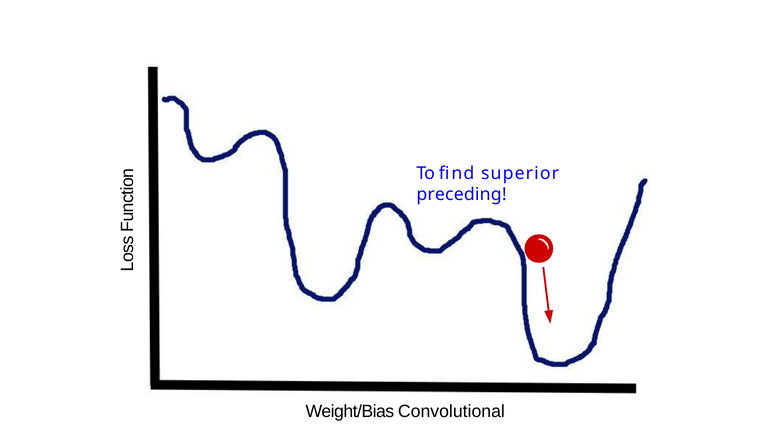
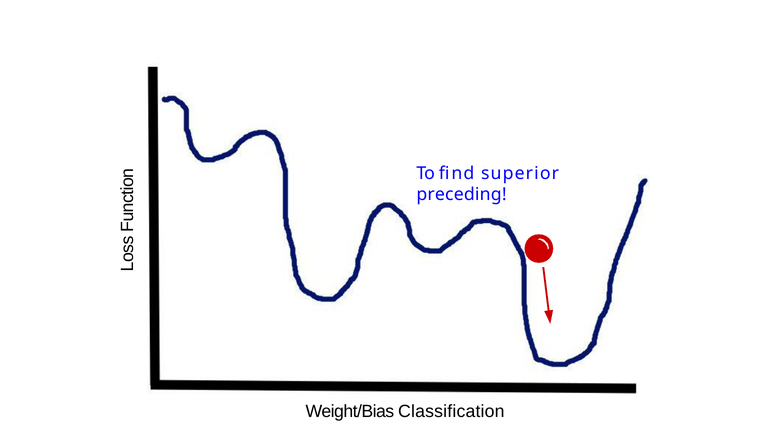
Convolutional: Convolutional -> Classification (451, 411)
